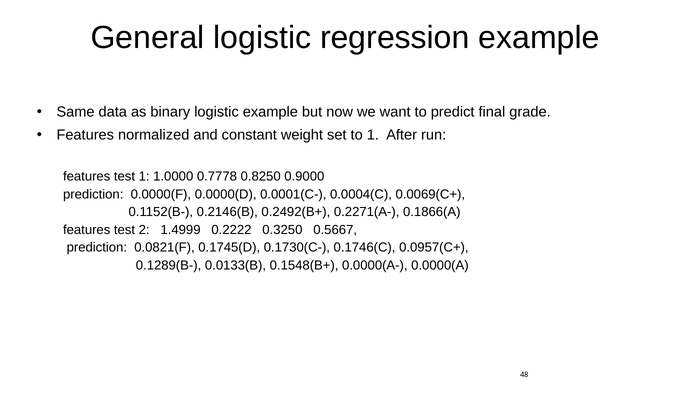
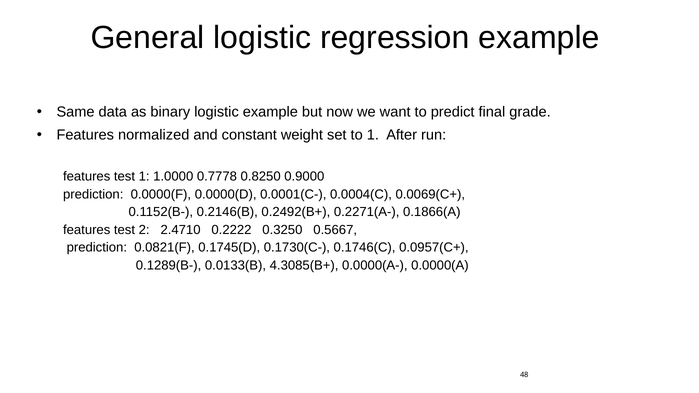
1.4999: 1.4999 -> 2.4710 (181, 230)
0.1548(B+: 0.1548(B+ -> 4.3085(B+ (304, 265)
